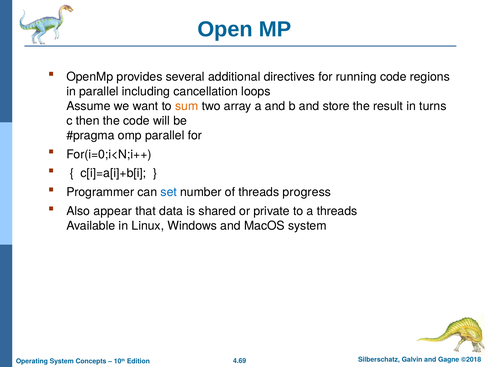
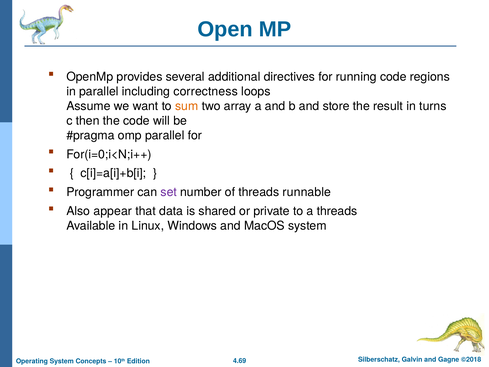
cancellation: cancellation -> correctness (206, 91)
set colour: blue -> purple (169, 192)
progress: progress -> runnable (307, 192)
